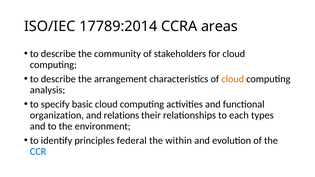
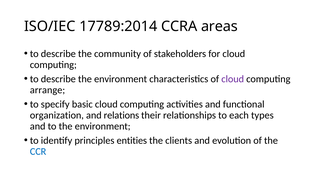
describe the arrangement: arrangement -> environment (121, 79)
cloud colour: orange -> purple (233, 79)
analysis: analysis -> arrange (48, 90)
federal: federal -> entities (132, 141)
within: within -> clients (179, 141)
